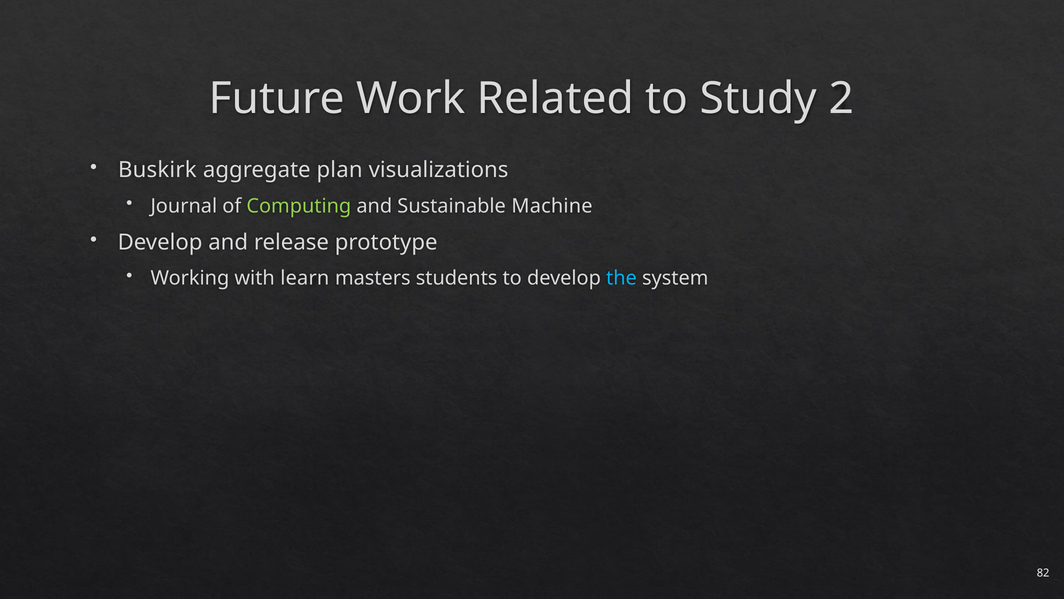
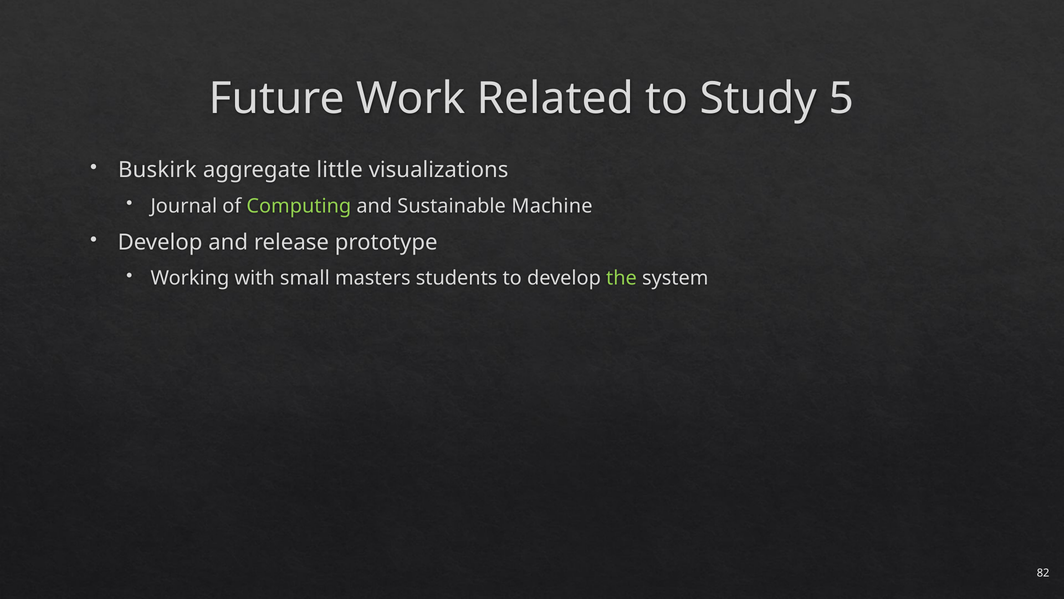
2: 2 -> 5 (841, 99)
plan: plan -> little (340, 170)
learn: learn -> small (305, 278)
the colour: light blue -> light green (621, 278)
